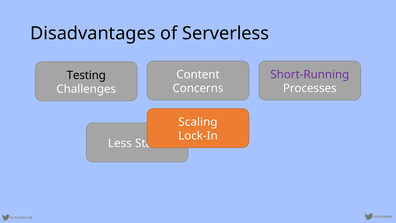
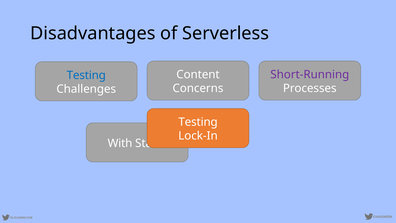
Testing colour: black -> blue (86, 75)
Scaling: Scaling -> Testing (198, 122)
Less: Less -> With (120, 143)
